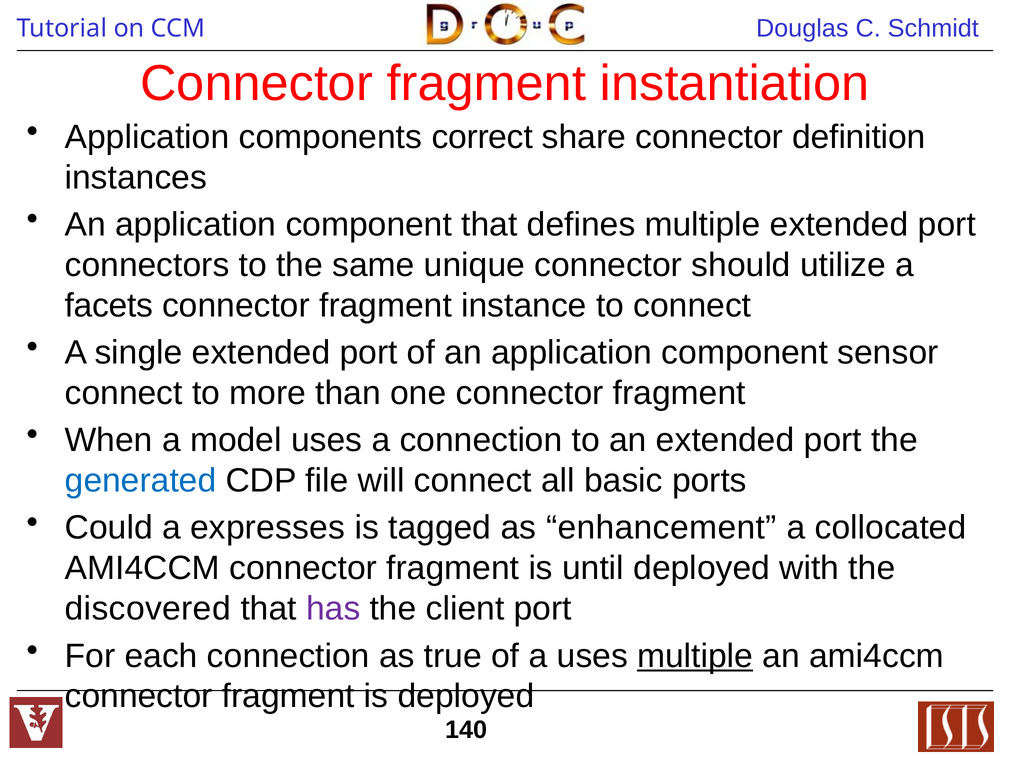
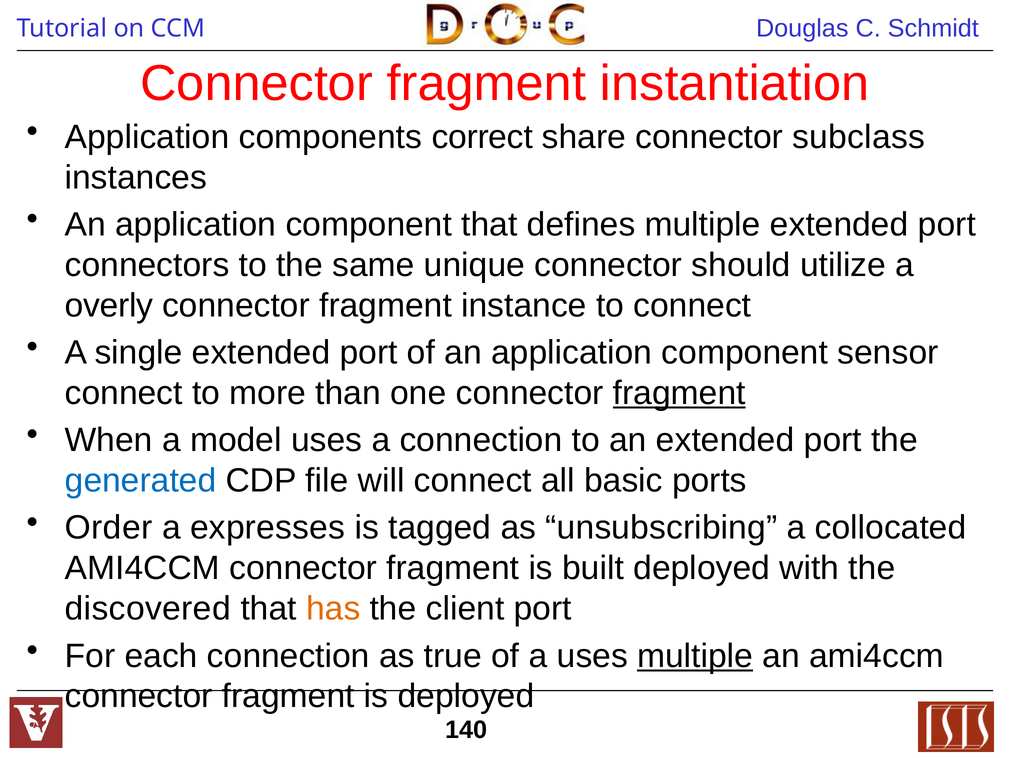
definition: definition -> subclass (859, 137)
facets: facets -> overly (109, 305)
fragment underline: none -> present (679, 393)
Could: Could -> Order (109, 528)
enhancement: enhancement -> unsubscribing (661, 528)
until: until -> built (593, 568)
has colour: purple -> orange (333, 608)
